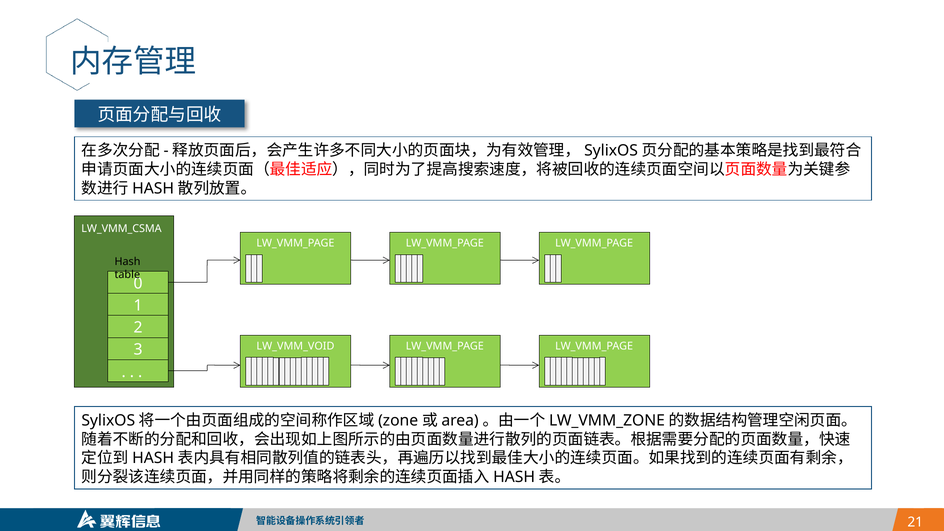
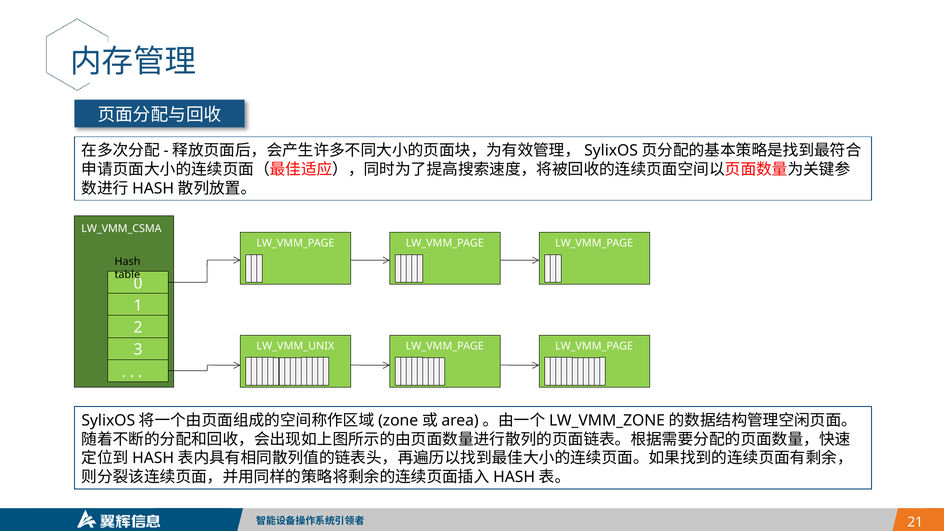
LW_VMM_VOID: LW_VMM_VOID -> LW_VMM_UNIX (295, 346)
